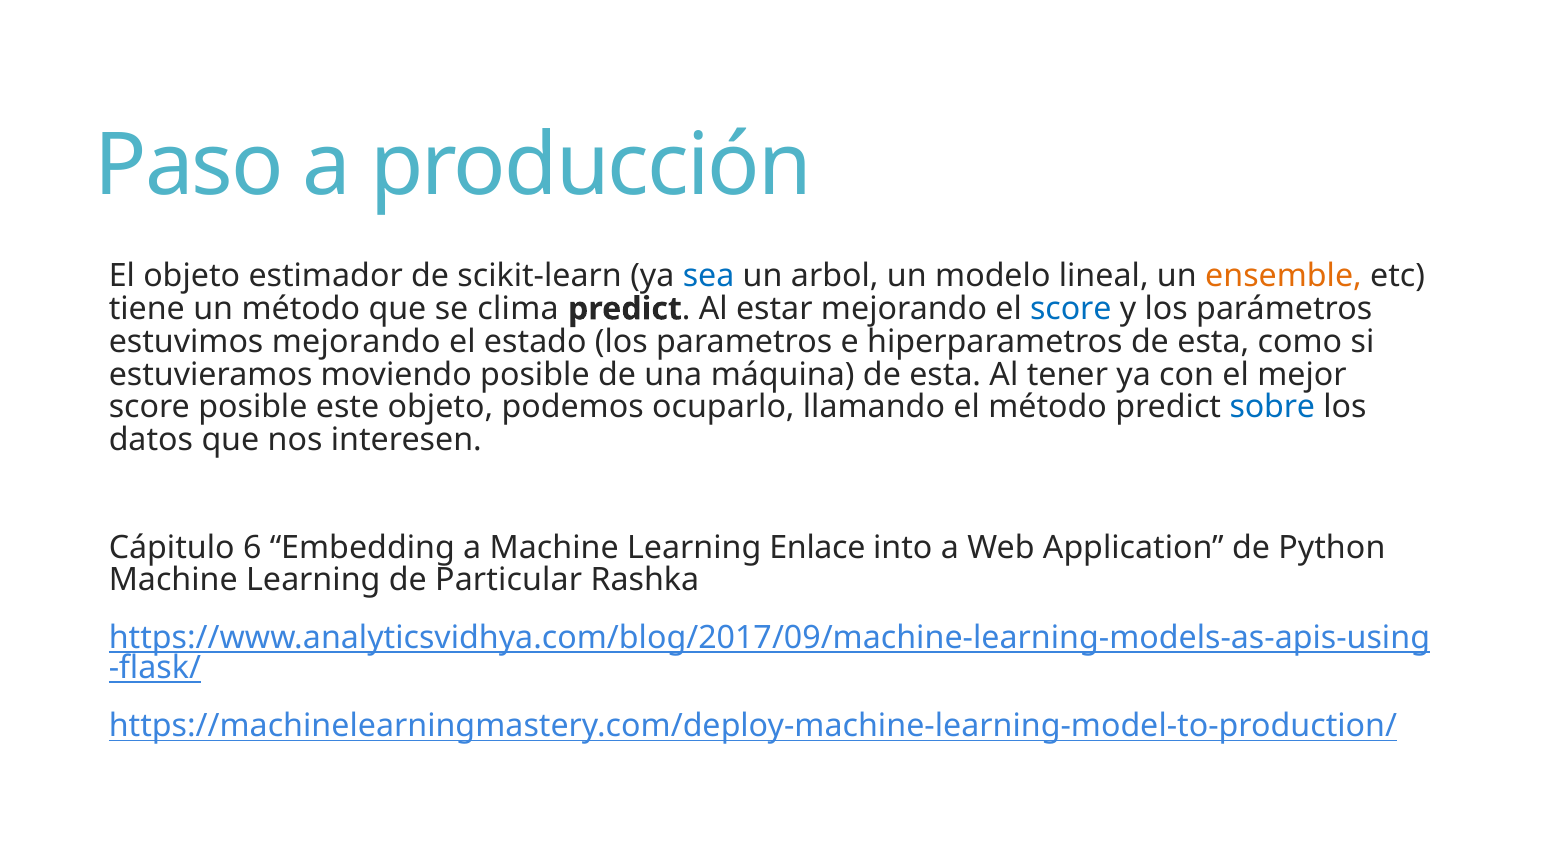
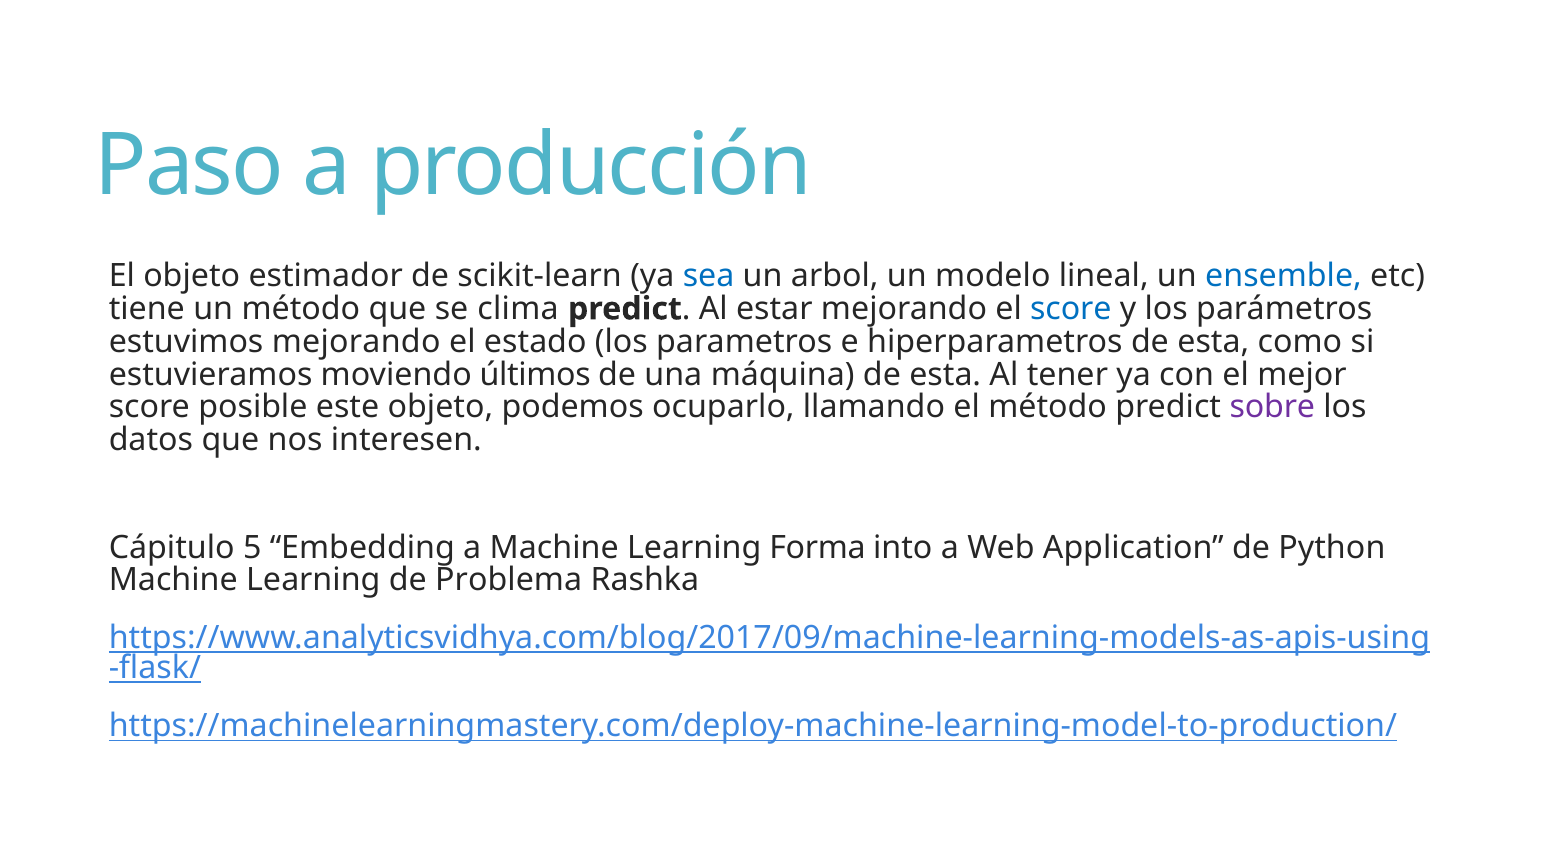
ensemble colour: orange -> blue (1284, 276)
moviendo posible: posible -> últimos (535, 374)
sobre colour: blue -> purple (1272, 407)
6: 6 -> 5 (252, 547)
Enlace: Enlace -> Forma (817, 547)
Particular: Particular -> Problema (509, 580)
